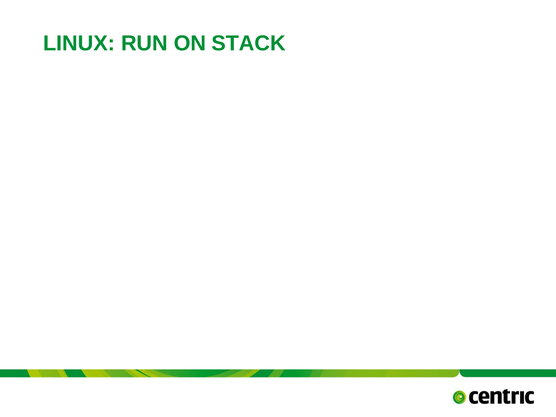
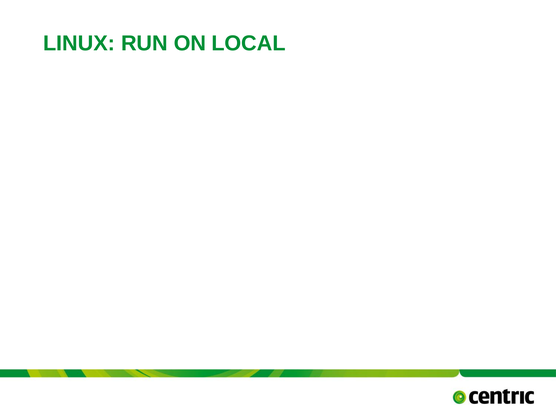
STACK: STACK -> LOCAL (249, 43)
